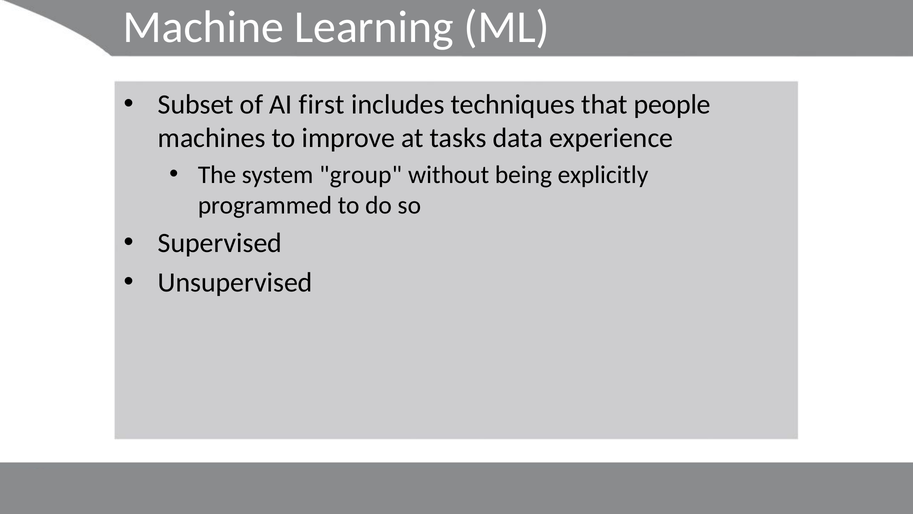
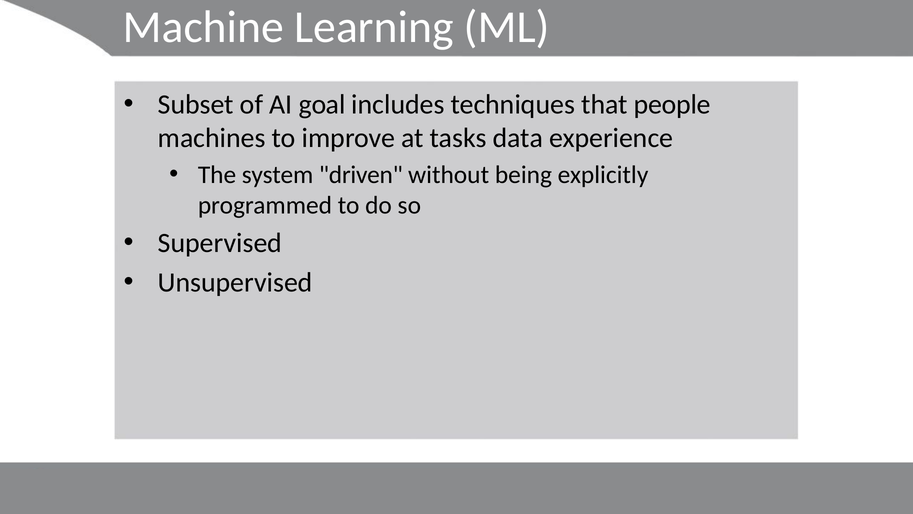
first: first -> goal (322, 105)
group: group -> driven (361, 175)
